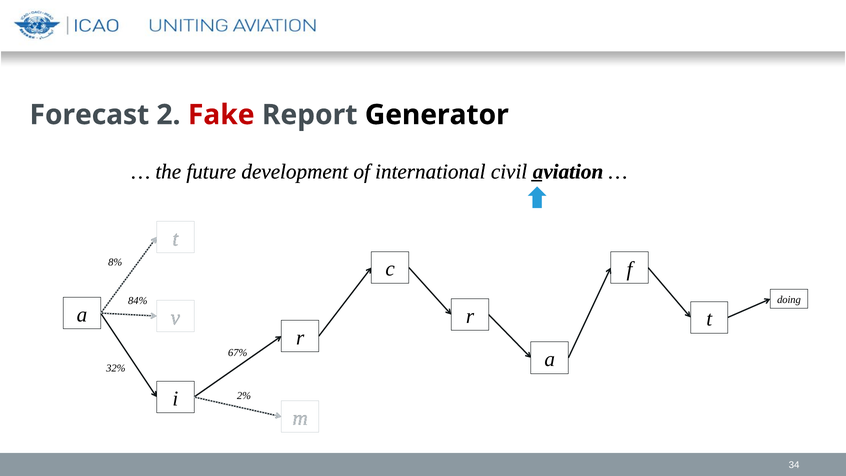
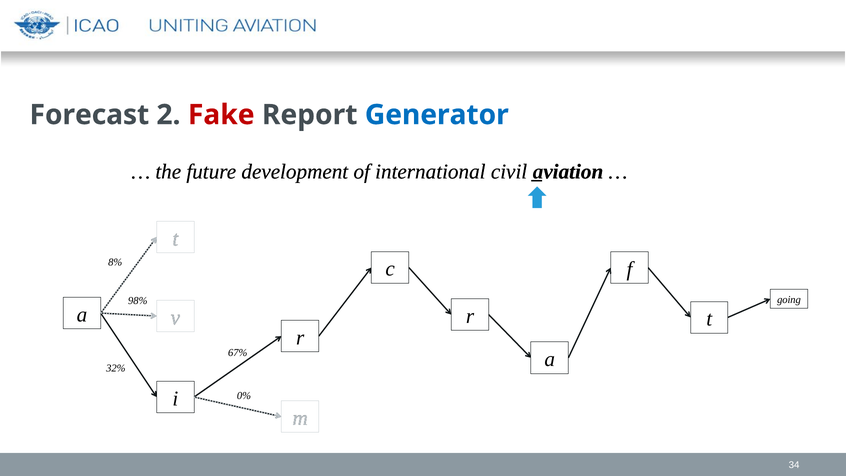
Generator colour: black -> blue (437, 115)
doing: doing -> going (789, 300)
84%: 84% -> 98% (138, 301)
2%: 2% -> 0% (244, 396)
